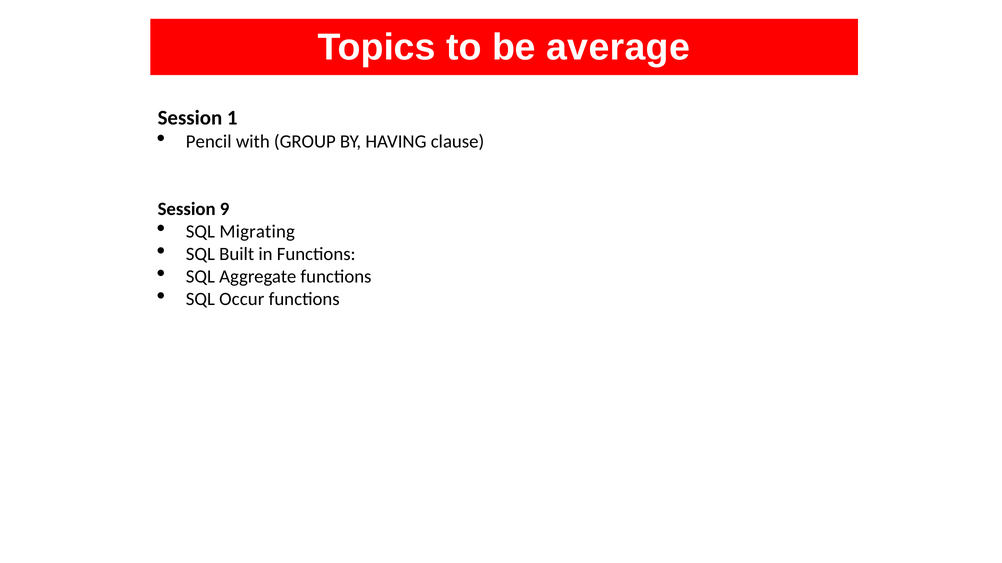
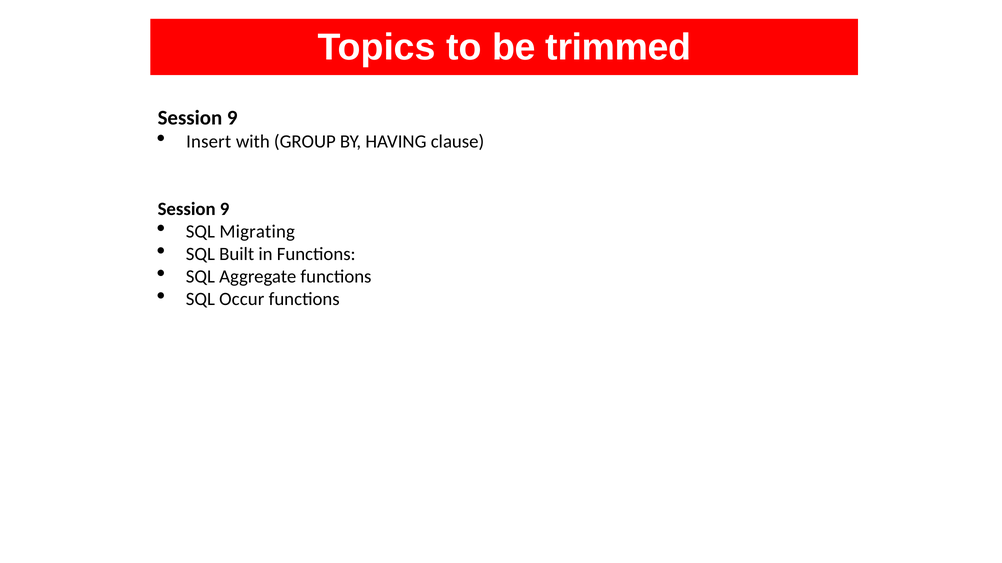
average: average -> trimmed (618, 48)
1: 1 -> 9 (232, 118)
Pencil: Pencil -> Insert (209, 142)
